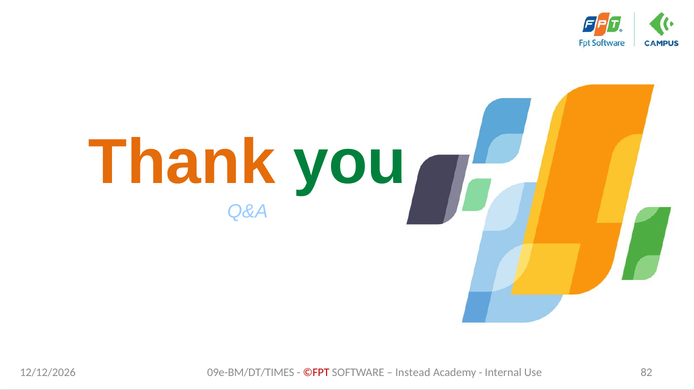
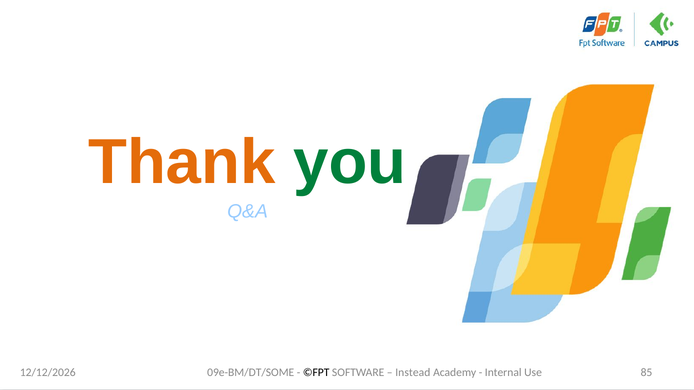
09e-BM/DT/TIMES: 09e-BM/DT/TIMES -> 09e-BM/DT/SOME (251, 373)
©FPT colour: red -> black (316, 373)
82: 82 -> 85 (646, 373)
